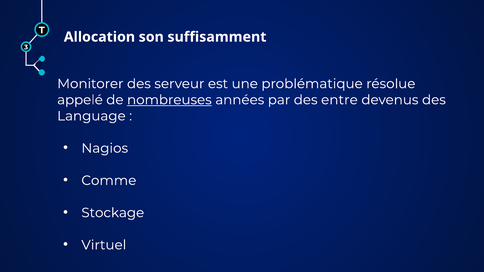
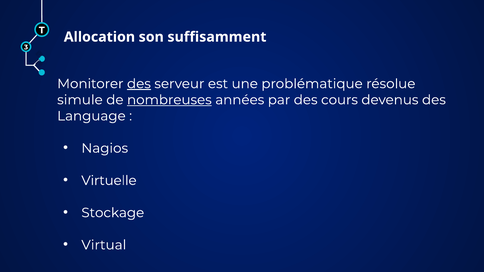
des underline: none -> present (139, 84)
appelé: appelé -> simule (80, 100)
entre: entre -> cours (340, 100)
Comme: Comme -> Virtuelle (109, 181)
Virtuel: Virtuel -> Virtual (104, 245)
